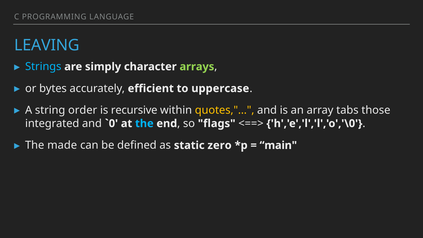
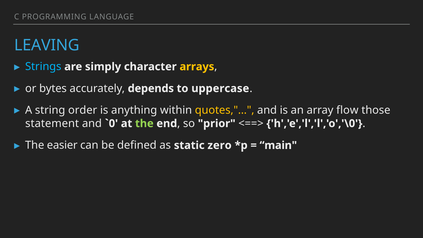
arrays colour: light green -> yellow (197, 67)
efficient: efficient -> depends (151, 88)
recursive: recursive -> anything (134, 110)
tabs: tabs -> flow (347, 110)
integrated: integrated -> statement (52, 123)
the colour: light blue -> light green (144, 123)
flags: flags -> prior (217, 123)
made: made -> easier (62, 145)
